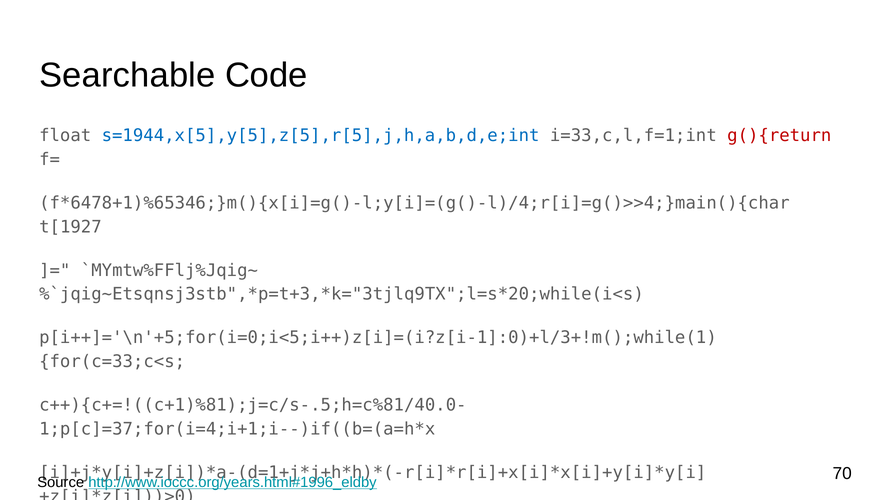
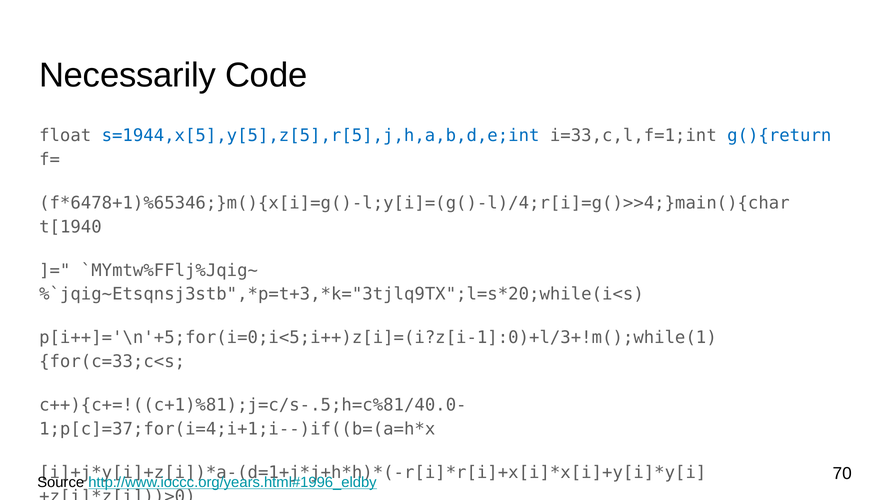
Searchable: Searchable -> Necessarily (128, 75)
g(){return colour: red -> blue (779, 136)
t[1927: t[1927 -> t[1940 (70, 227)
